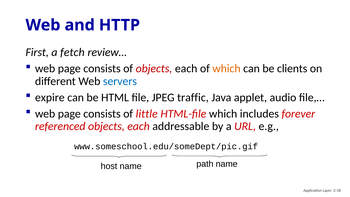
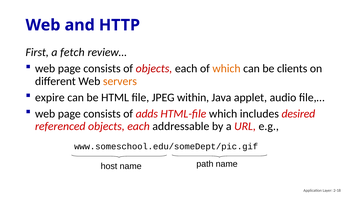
servers colour: blue -> orange (120, 81)
traffic: traffic -> within (193, 97)
little: little -> adds (147, 114)
forever: forever -> desired (298, 114)
